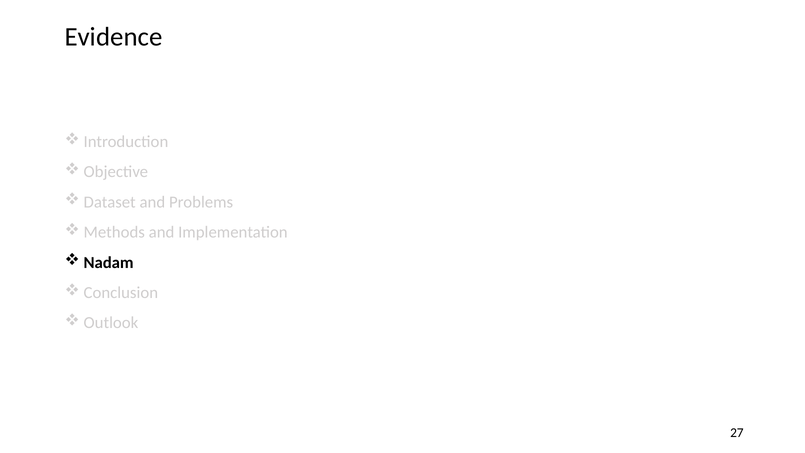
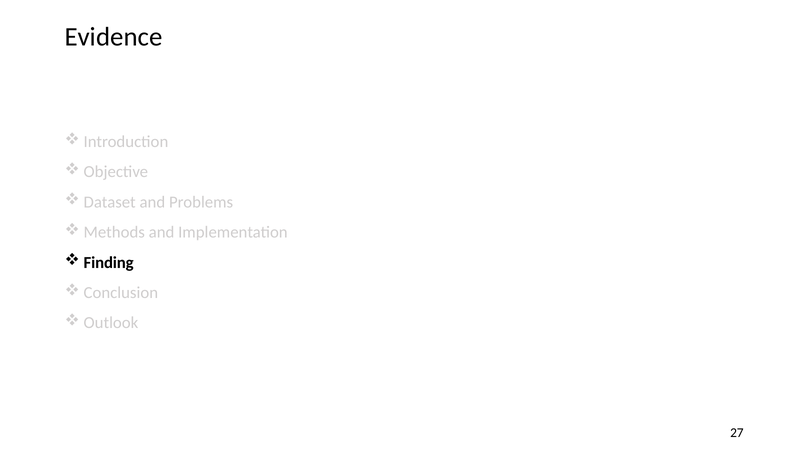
Nadam: Nadam -> Finding (109, 262)
